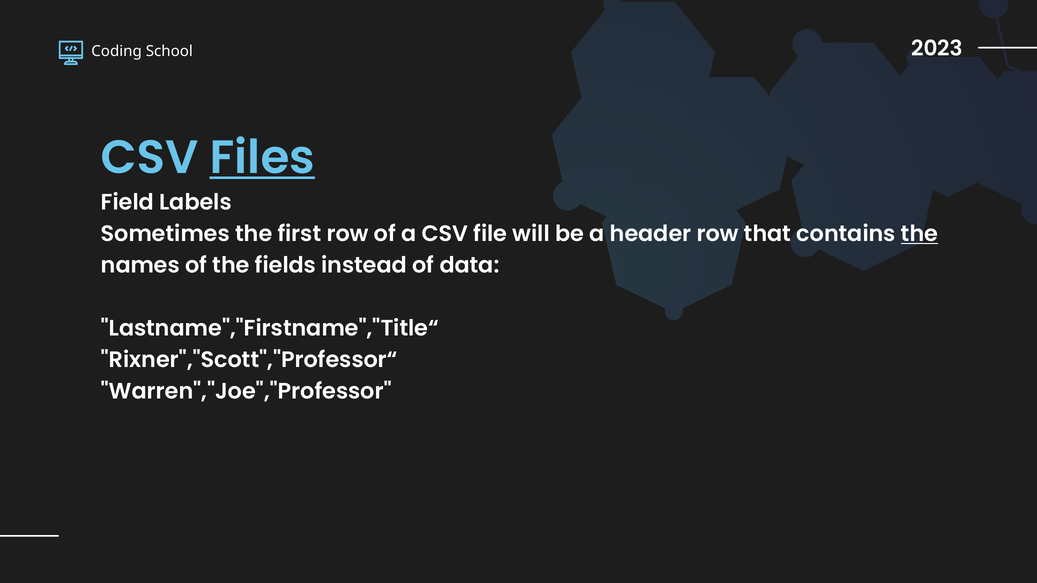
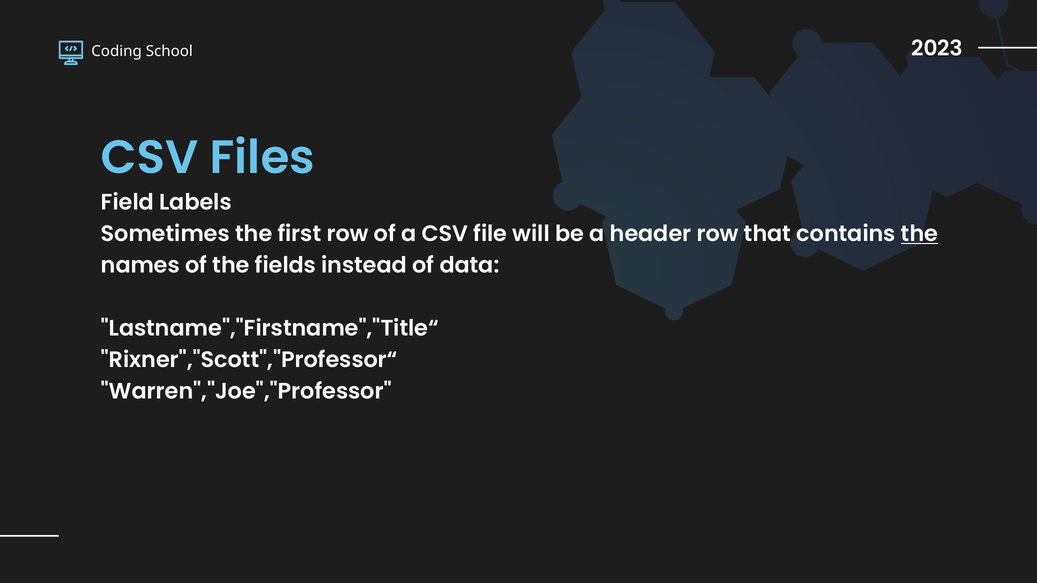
Files underline: present -> none (262, 158)
